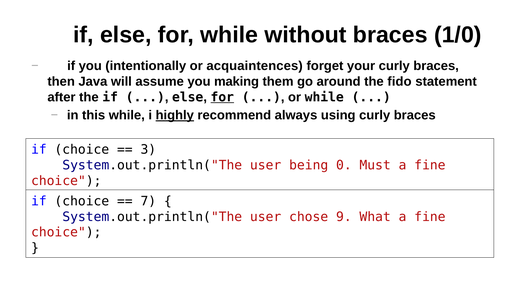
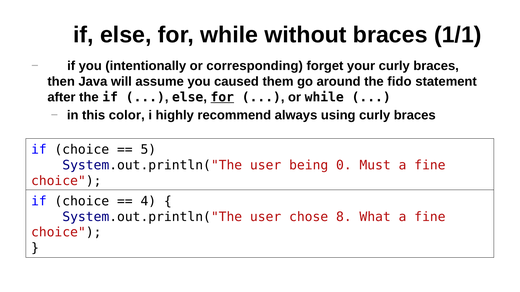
1/0: 1/0 -> 1/1 (458, 35)
acquaintences: acquaintences -> corresponding (255, 66)
making: making -> caused (236, 82)
this while: while -> color (127, 115)
highly underline: present -> none (175, 115)
3: 3 -> 5 (148, 150)
7: 7 -> 4 (148, 202)
9: 9 -> 8 (344, 217)
